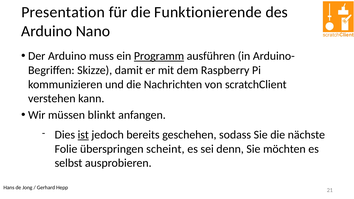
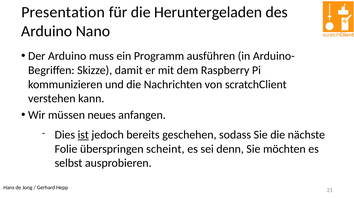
Funktionierende: Funktionierende -> Heruntergeladen (208, 12)
Programm underline: present -> none (159, 56)
blinkt: blinkt -> neues (102, 115)
